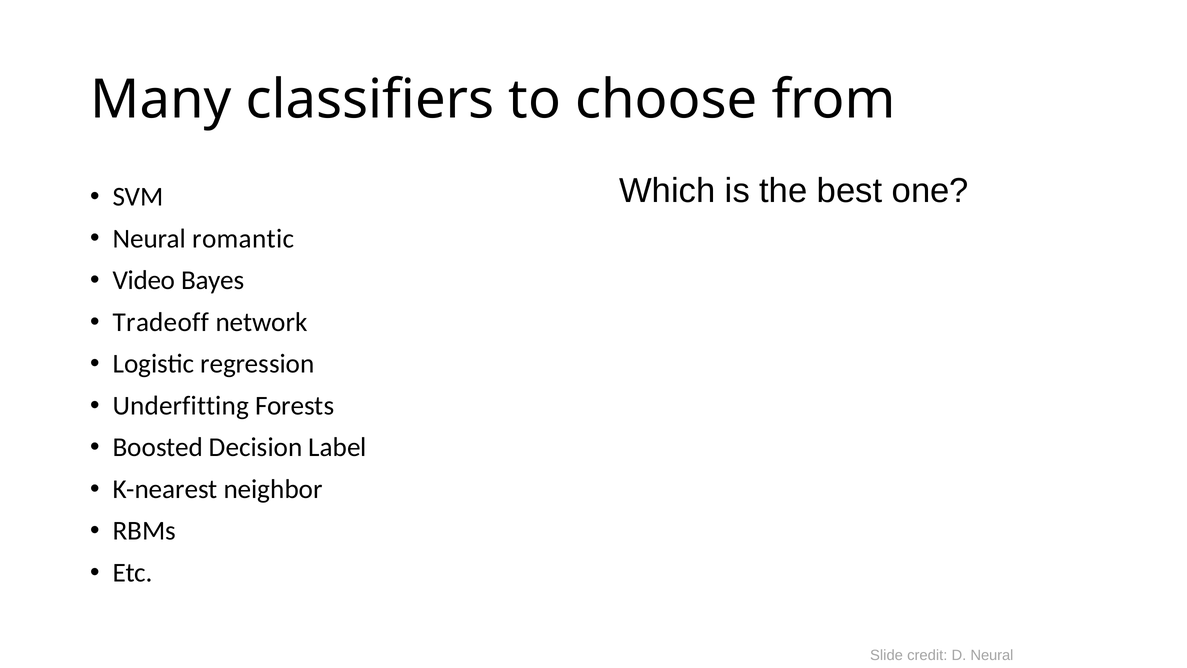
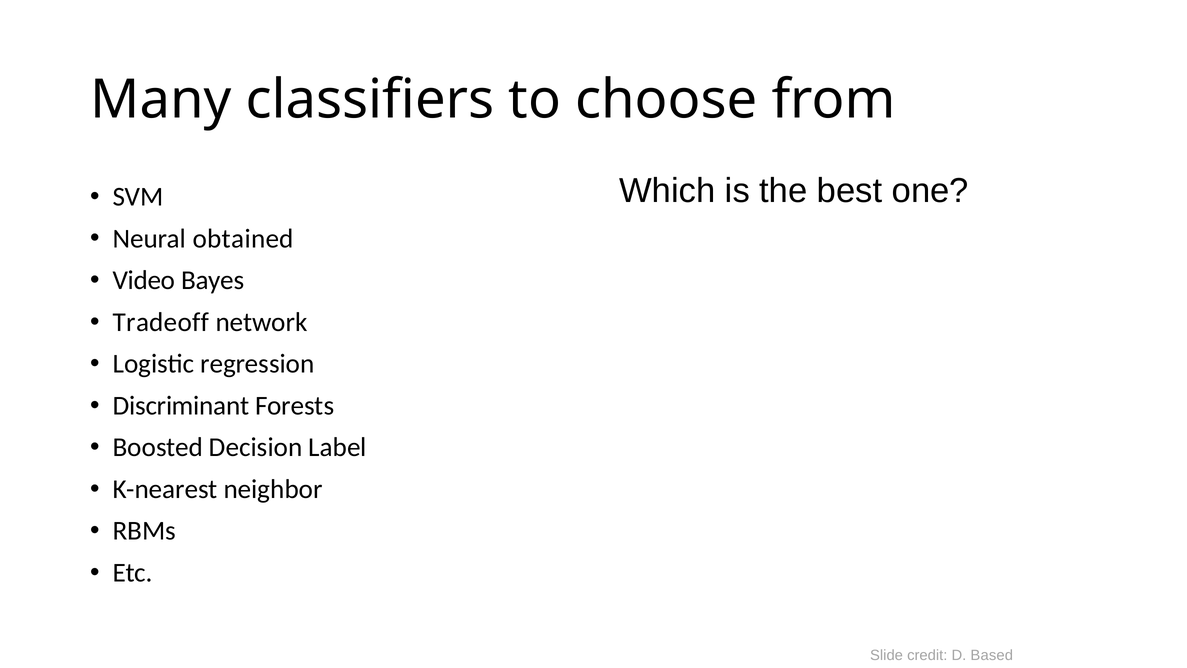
romantic: romantic -> obtained (243, 238)
Underfitting: Underfitting -> Discriminant (181, 405)
D Neural: Neural -> Based (992, 655)
